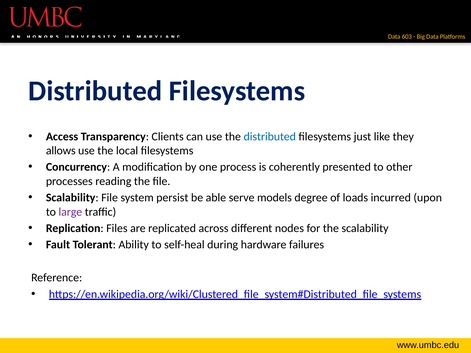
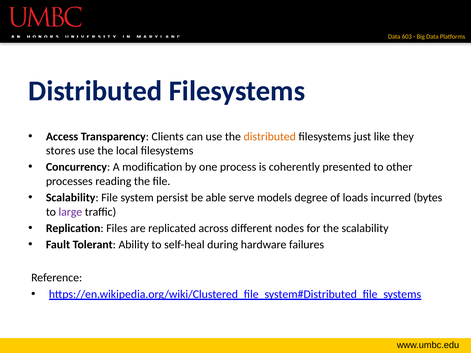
distributed colour: blue -> orange (270, 137)
allows: allows -> stores (61, 151)
upon: upon -> bytes (428, 198)
